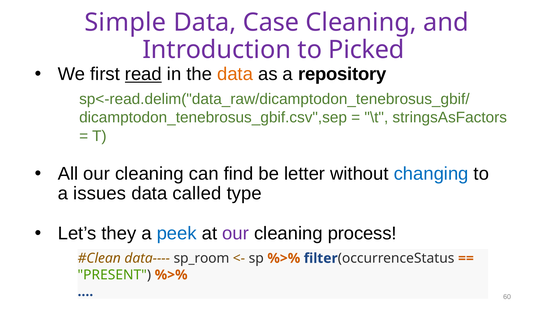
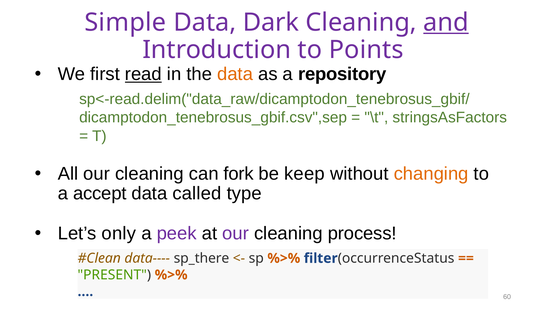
Case: Case -> Dark (271, 22)
and underline: none -> present (446, 22)
Picked: Picked -> Points (366, 50)
find: find -> fork (239, 174)
letter: letter -> keep (305, 174)
changing colour: blue -> orange (431, 174)
issues: issues -> accept (100, 194)
they: they -> only (119, 233)
peek colour: blue -> purple (177, 233)
sp_room: sp_room -> sp_there (201, 258)
